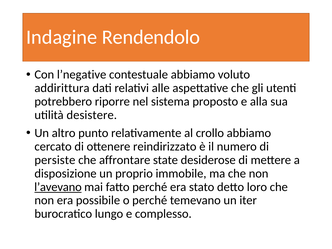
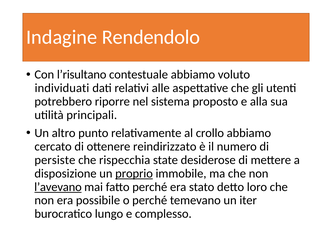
l’negative: l’negative -> l’risultano (82, 75)
addirittura: addirittura -> individuati (62, 88)
desistere: desistere -> principali (92, 115)
affrontare: affrontare -> rispecchia (125, 160)
proprio underline: none -> present (134, 173)
